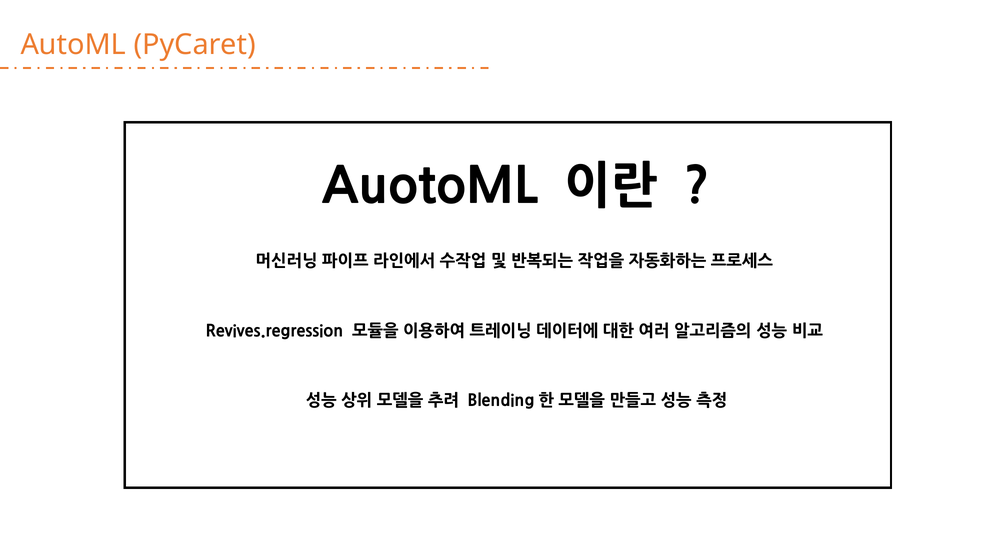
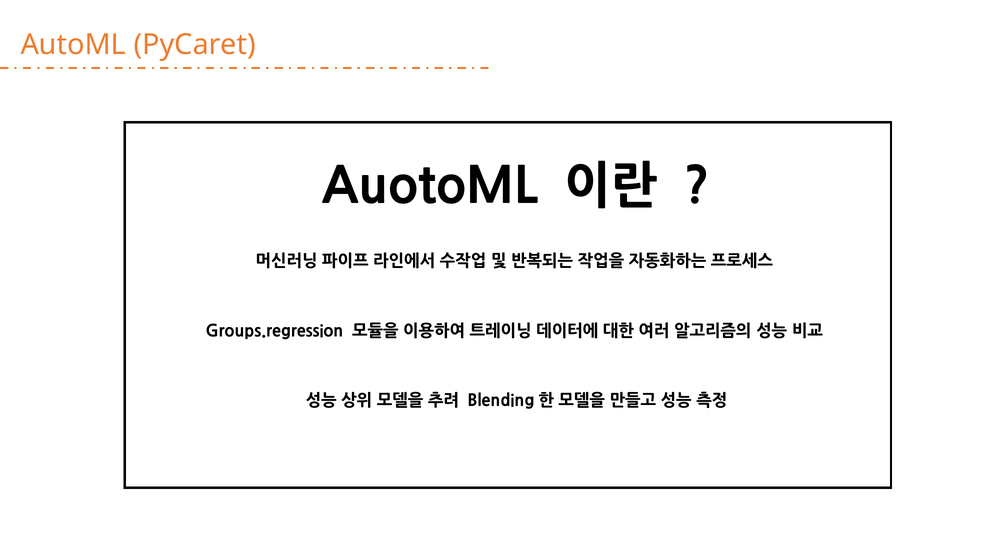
Revives.regression: Revives.regression -> Groups.regression (274, 331)
